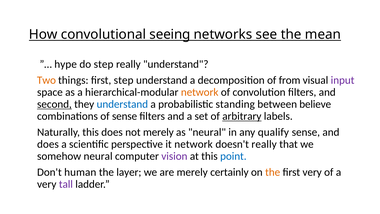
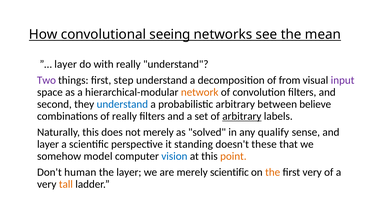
hype: hype -> layer (66, 64)
do step: step -> with (104, 64)
Two colour: orange -> purple (46, 80)
second underline: present -> none (54, 104)
probabilistic standing: standing -> arbitrary (235, 104)
of sense: sense -> really (124, 116)
as neural: neural -> solved (207, 132)
does: does -> layer (48, 144)
it network: network -> standing (194, 144)
doesn't really: really -> these (264, 144)
somehow neural: neural -> model (98, 156)
vision colour: purple -> blue (174, 156)
point colour: blue -> orange (233, 156)
merely certainly: certainly -> scientific (229, 172)
tall colour: purple -> orange (66, 184)
